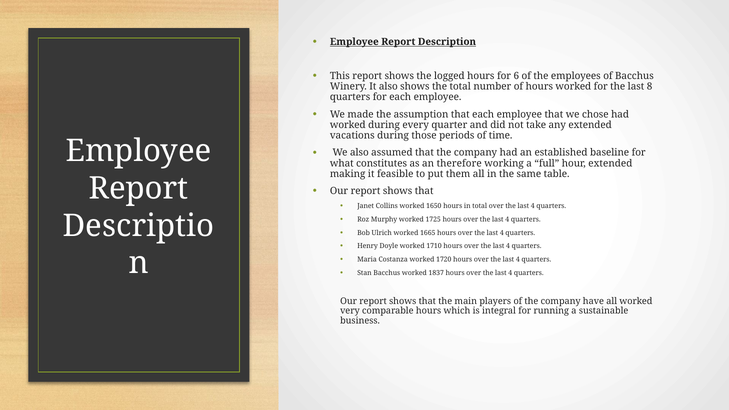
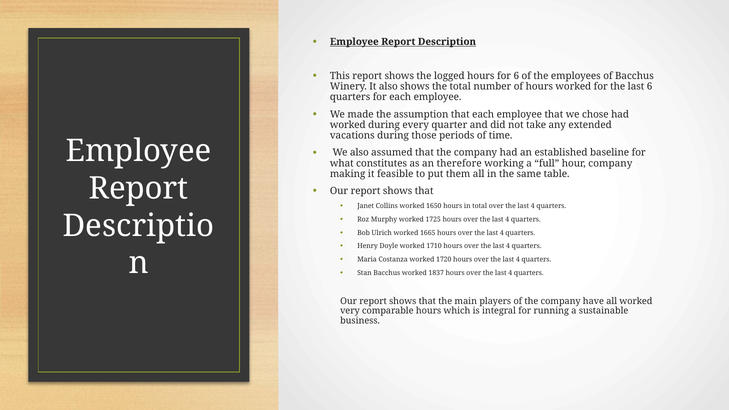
last 8: 8 -> 6 (650, 87)
hour extended: extended -> company (610, 163)
